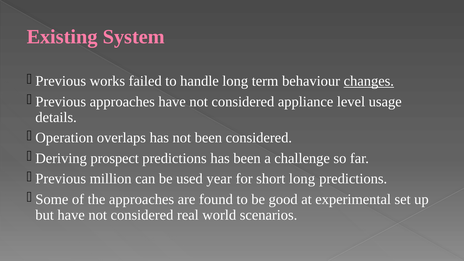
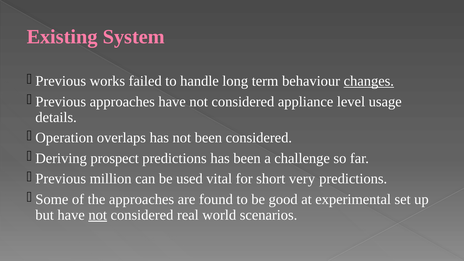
year: year -> vital (219, 179)
short long: long -> very (302, 179)
not underline: none -> present (98, 215)
